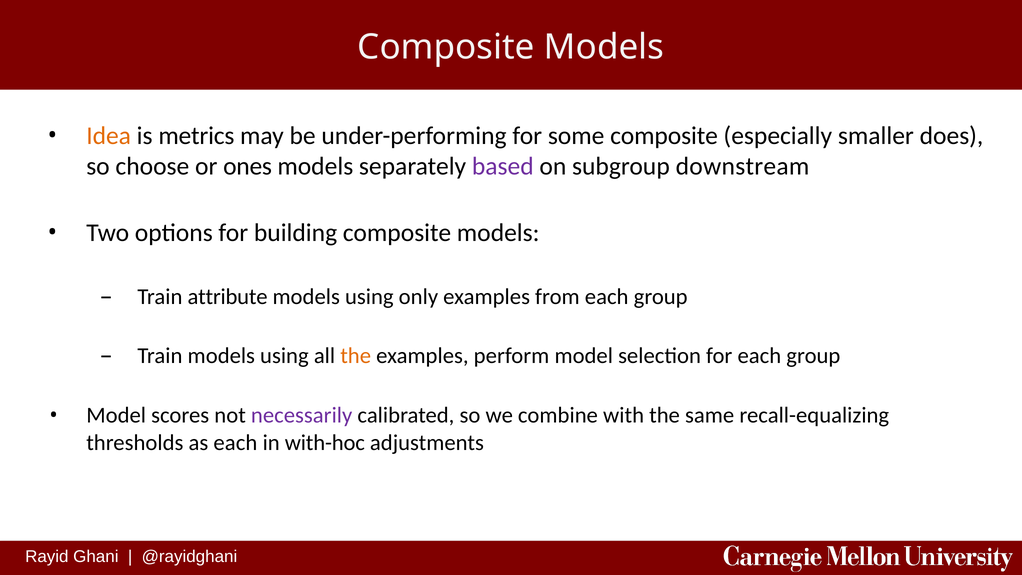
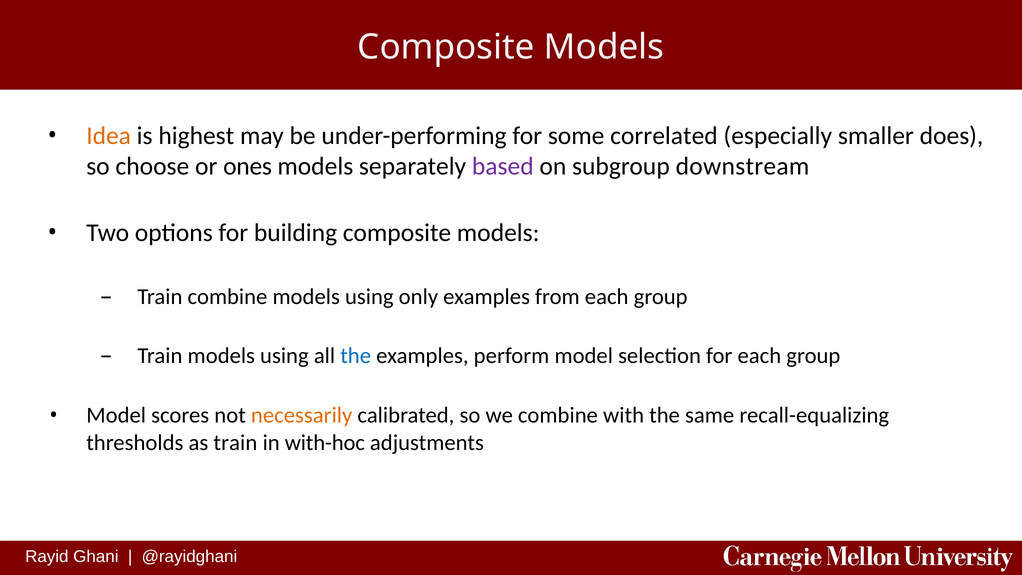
metrics: metrics -> highest (196, 136)
some composite: composite -> correlated (664, 136)
Train attribute: attribute -> combine (227, 297)
the colour: orange -> blue (356, 356)
necessarily colour: purple -> orange (302, 415)
as each: each -> train (235, 443)
